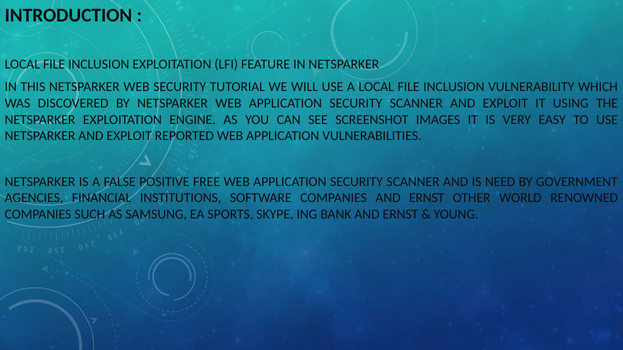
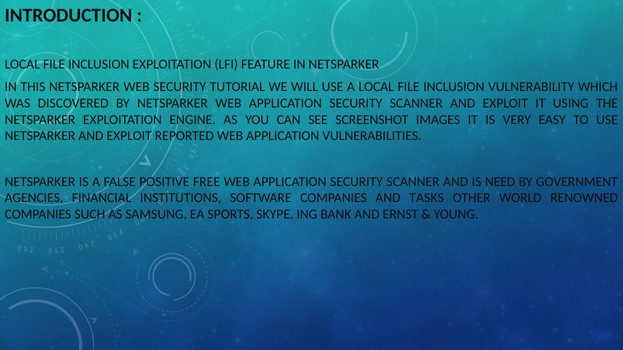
COMPANIES AND ERNST: ERNST -> TASKS (427, 198)
